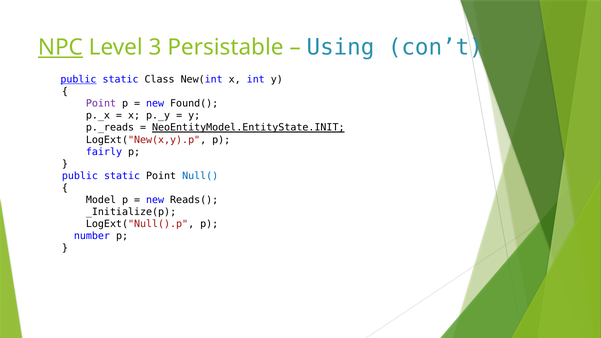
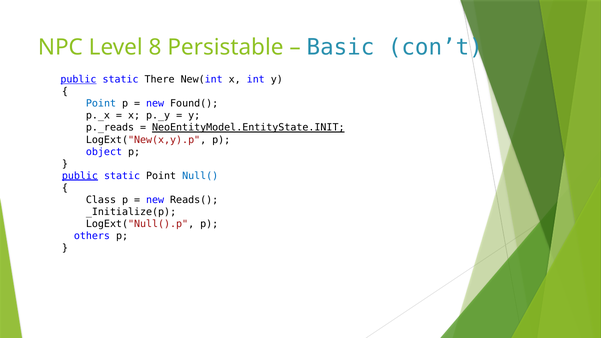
NPC underline: present -> none (60, 47)
3: 3 -> 8 (155, 47)
Using: Using -> Basic (340, 47)
Class: Class -> There (160, 80)
Point colour: purple -> blue (101, 104)
fairly: fairly -> object (104, 152)
public underline: none -> present (80, 176)
Model: Model -> Class (101, 200)
number: number -> others (92, 236)
